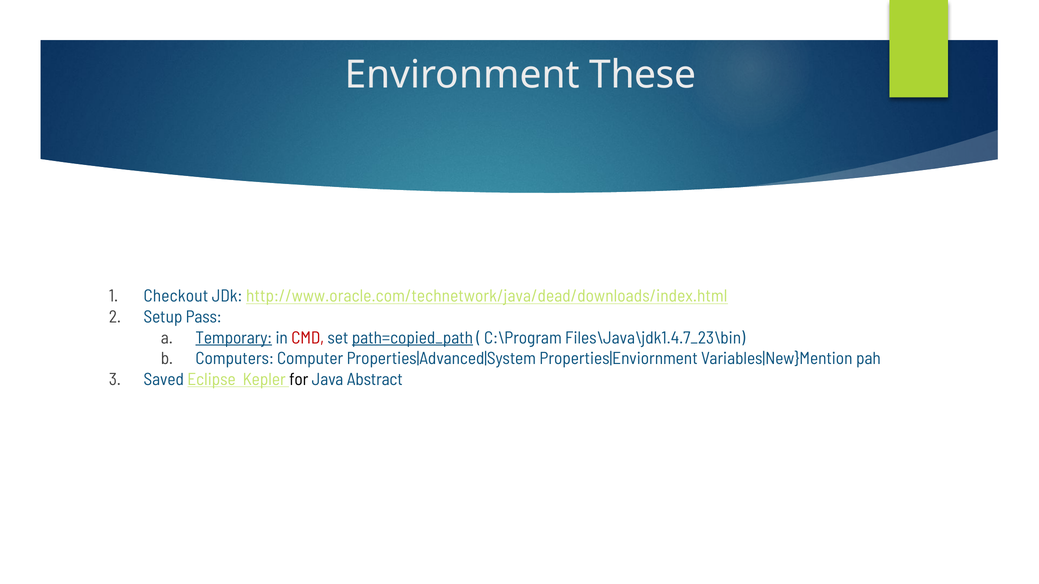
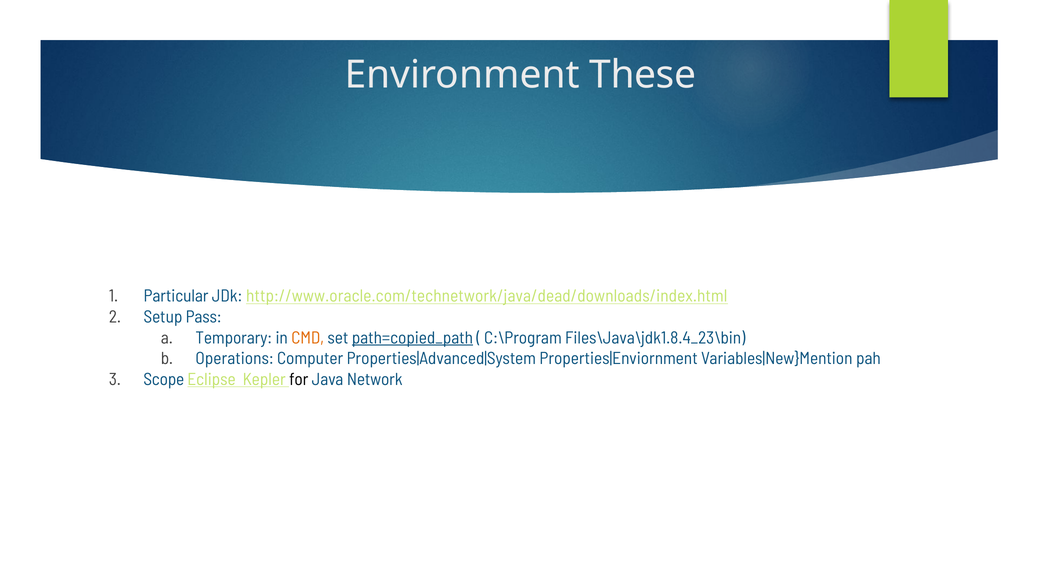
Checkout: Checkout -> Particular (176, 297)
Temporary underline: present -> none (234, 338)
CMD colour: red -> orange (308, 338)
Files\Java\jdk1.4.7_23\bin: Files\Java\jdk1.4.7_23\bin -> Files\Java\jdk1.8.4_23\bin (655, 338)
Computers: Computers -> Operations (235, 359)
Saved: Saved -> Scope (164, 380)
Abstract: Abstract -> Network (375, 380)
